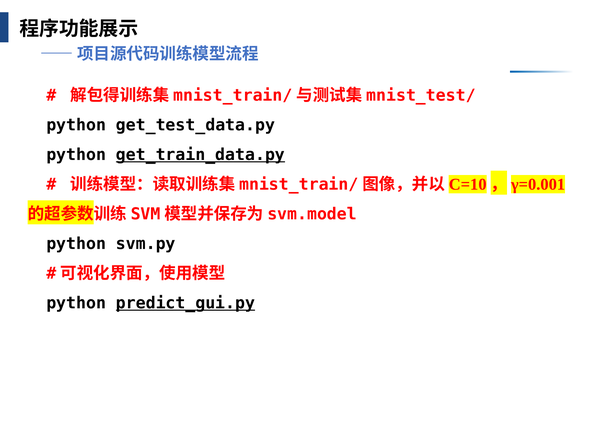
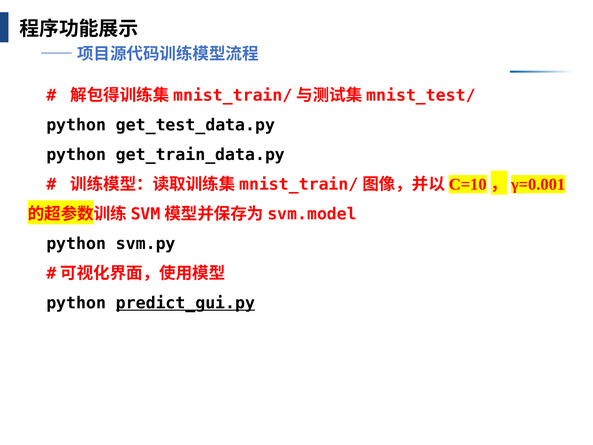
get_train_data.py underline: present -> none (200, 155)
